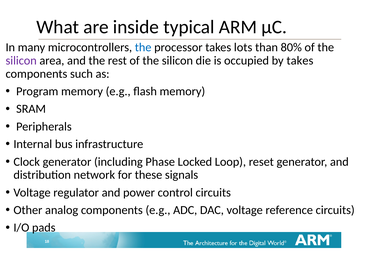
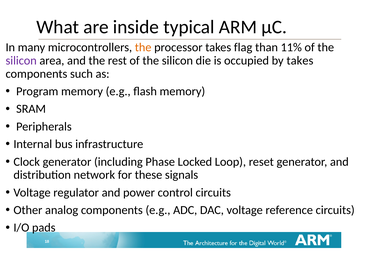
the colour: blue -> orange (143, 47)
lots: lots -> flag (243, 47)
80%: 80% -> 11% (291, 47)
